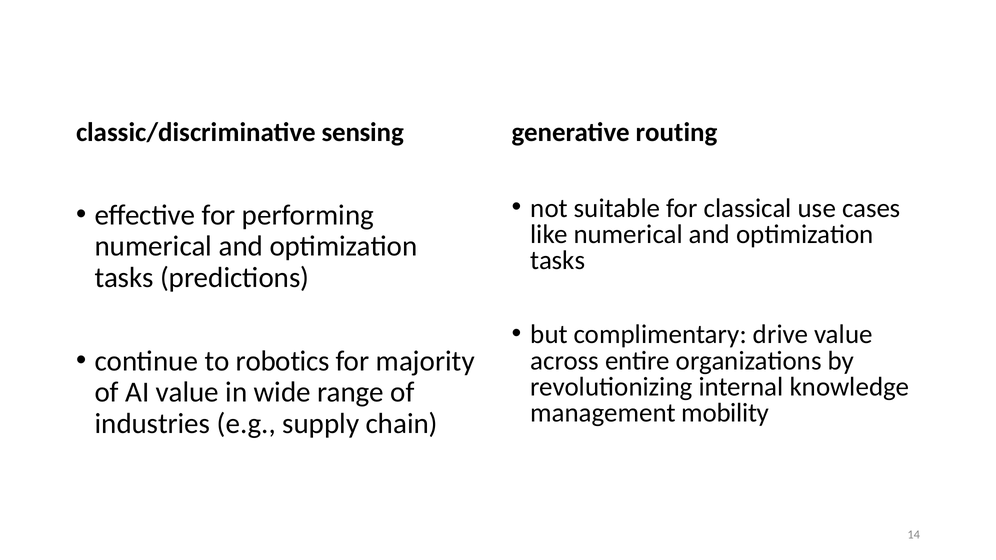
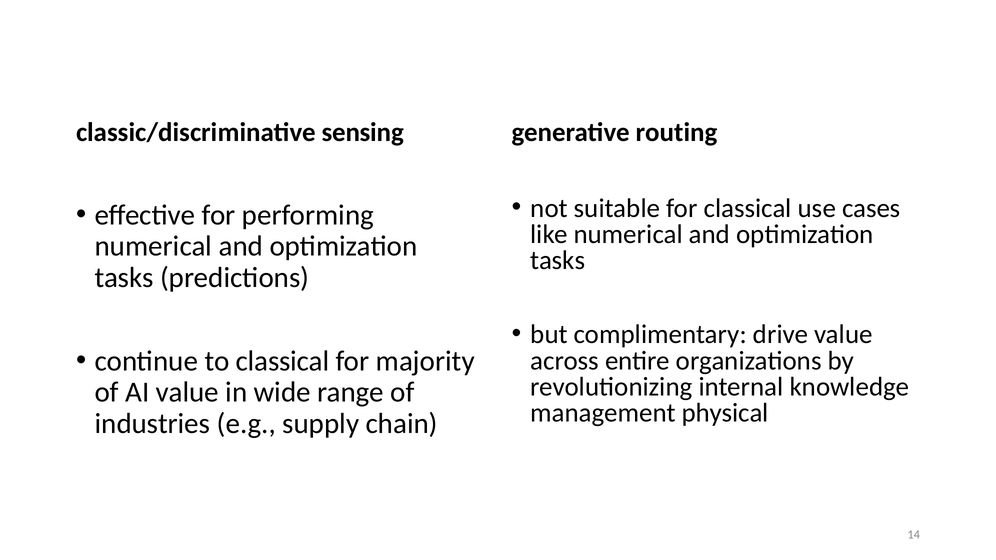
to robotics: robotics -> classical (283, 361)
mobility: mobility -> physical (725, 413)
